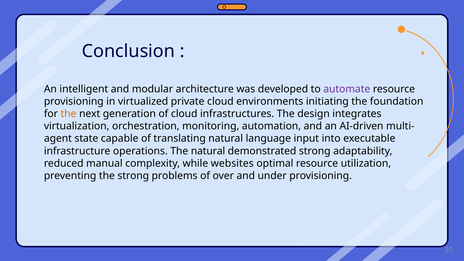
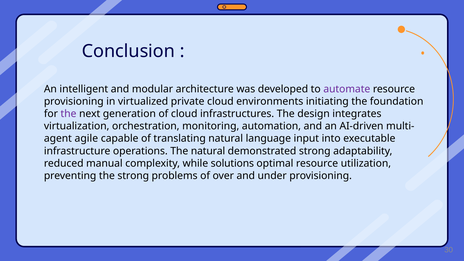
the colour: orange -> purple (69, 114)
state: state -> agile (86, 139)
websites: websites -> solutions (232, 163)
